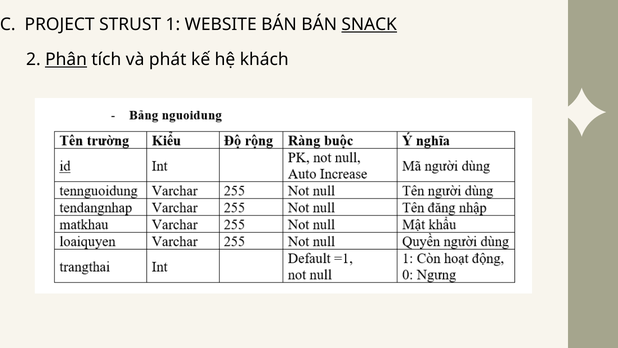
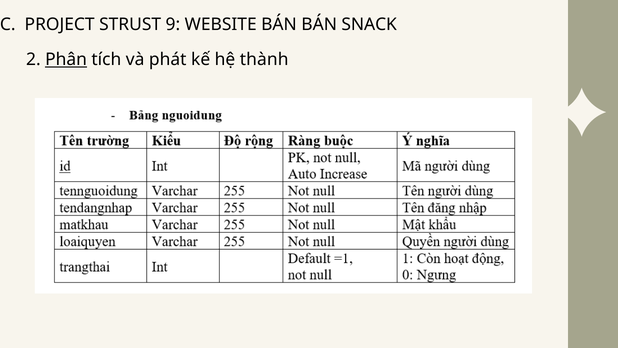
1: 1 -> 9 (173, 25)
SNACK underline: present -> none (369, 25)
khách: khách -> thành (264, 60)
